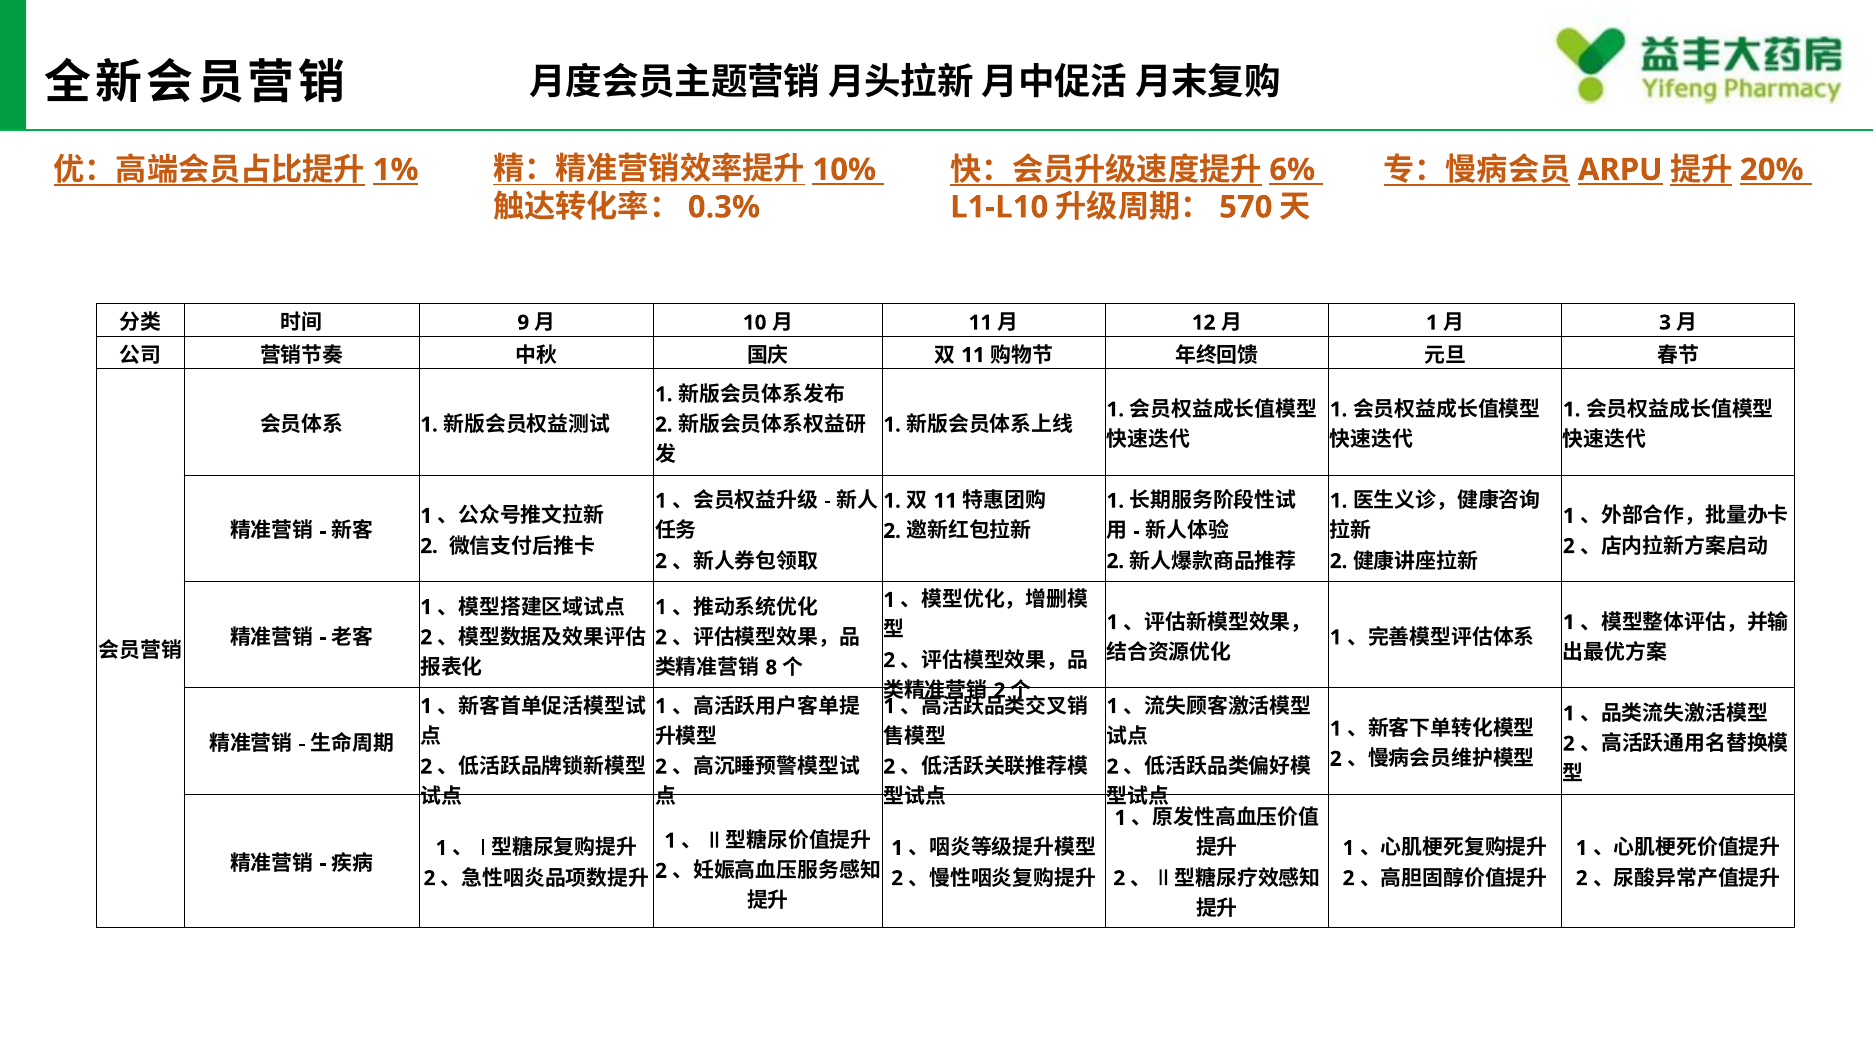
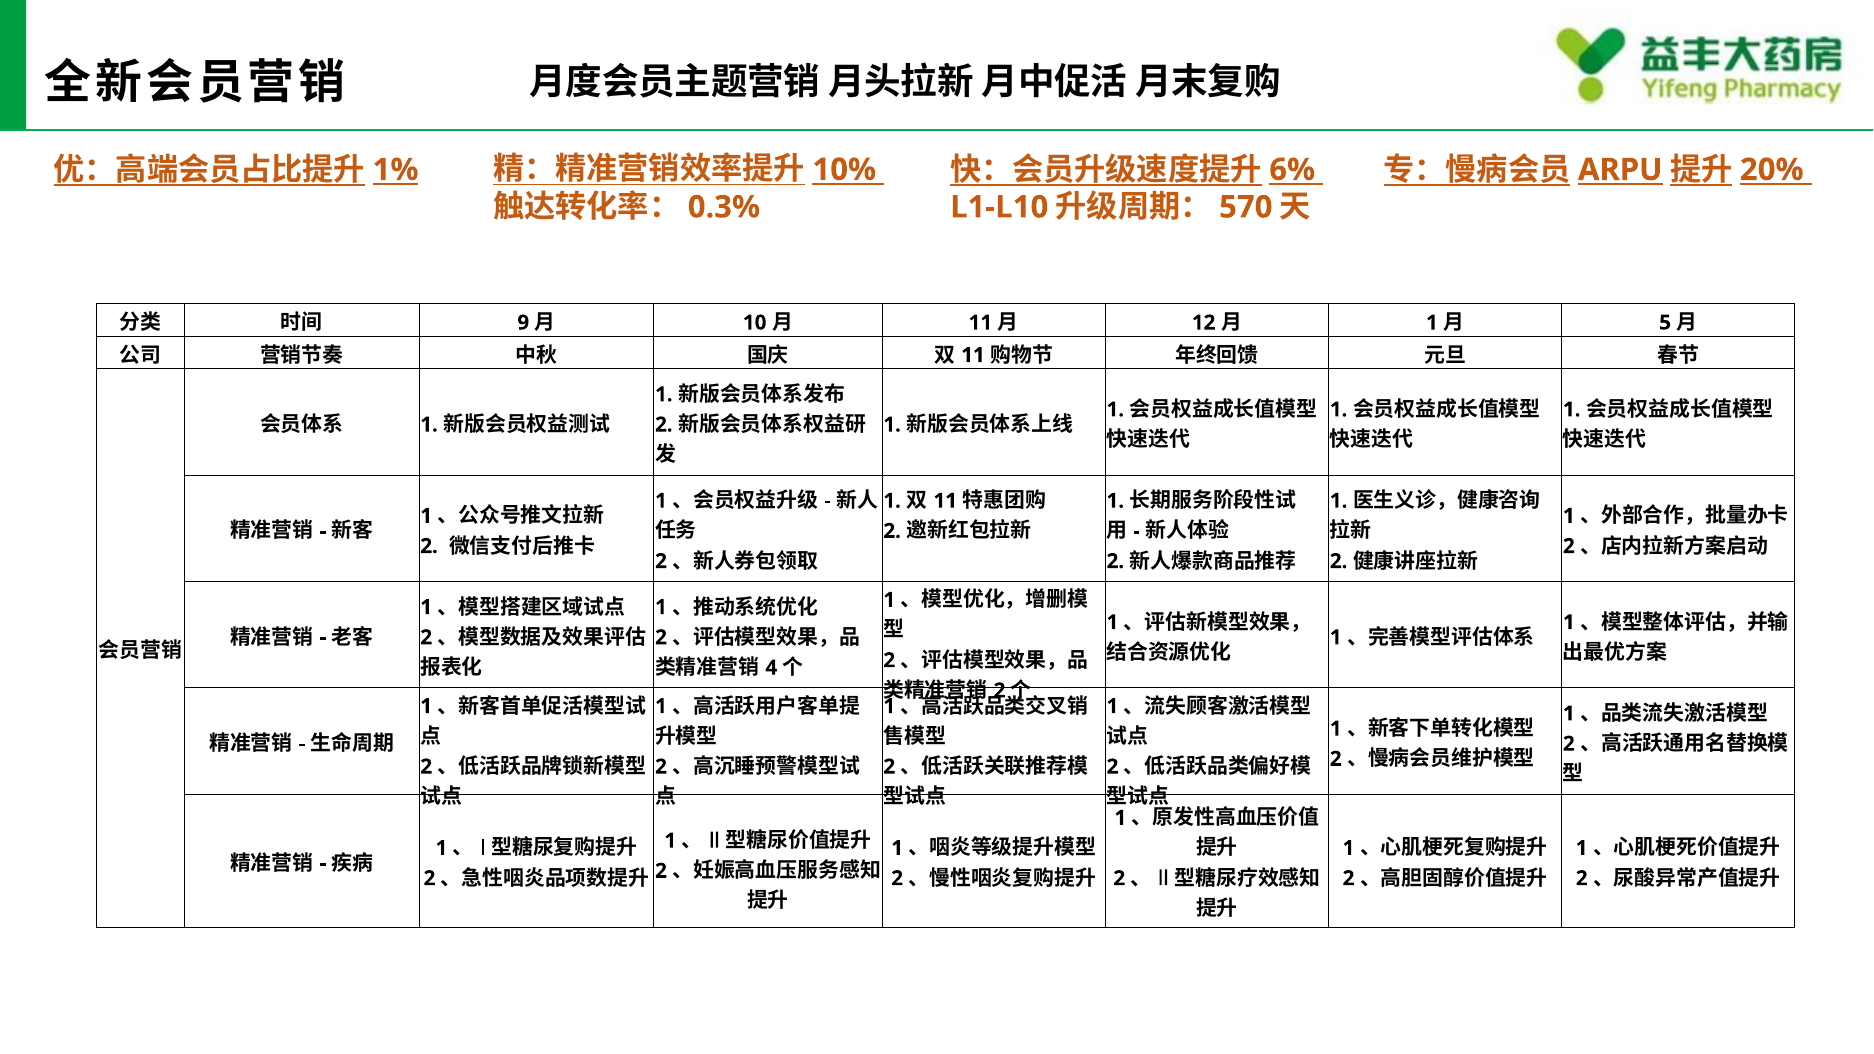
3: 3 -> 5 (1665, 323)
8: 8 -> 4 (771, 668)
